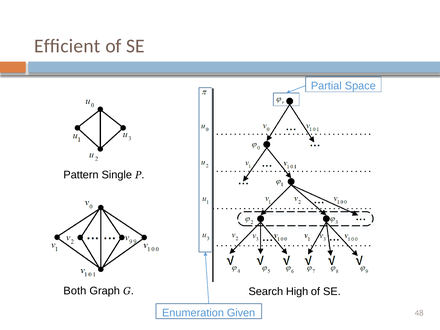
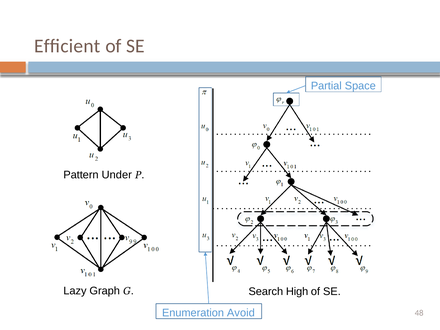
Single: Single -> Under (117, 175)
Both: Both -> Lazy (75, 291)
Given: Given -> Avoid (241, 313)
